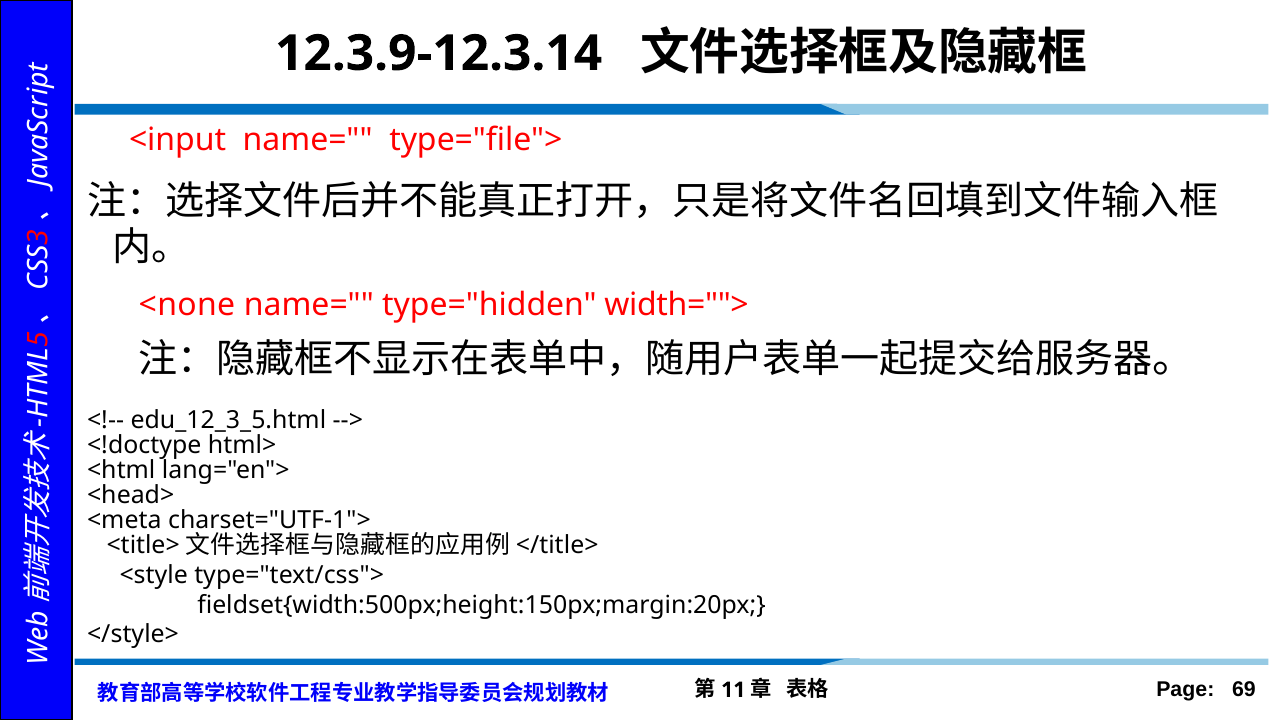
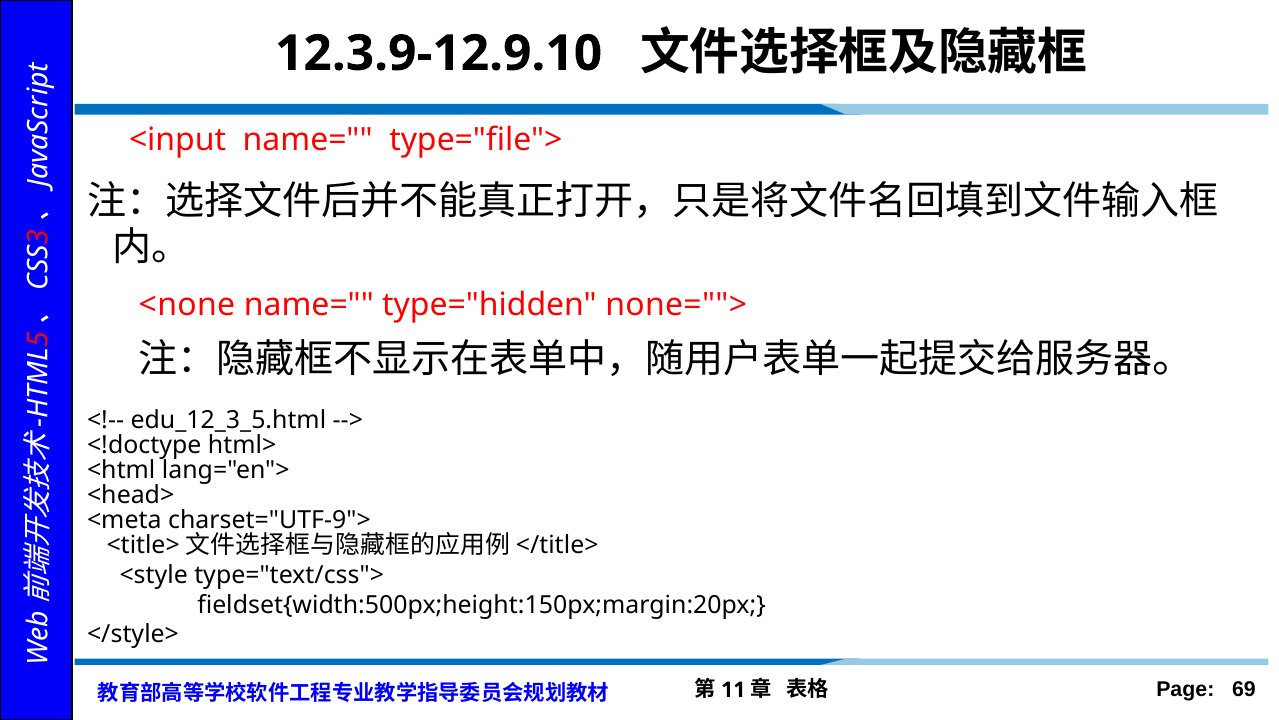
12.3.9-12.3.14: 12.3.9-12.3.14 -> 12.3.9-12.9.10 (439, 53)
width="">: width=""> -> none=""> (676, 304)
charset="UTF-1">: charset="UTF-1"> -> charset="UTF-9"> (269, 520)
